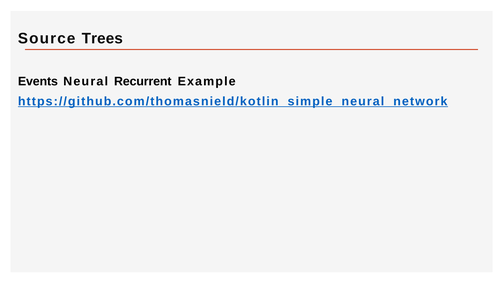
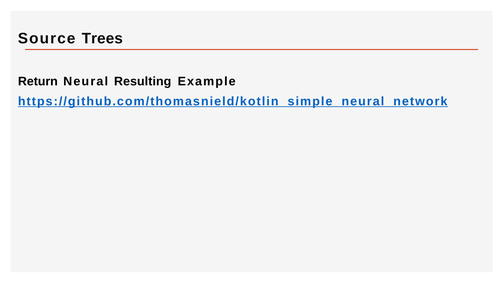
Events: Events -> Return (38, 81)
Recurrent: Recurrent -> Resulting (143, 81)
